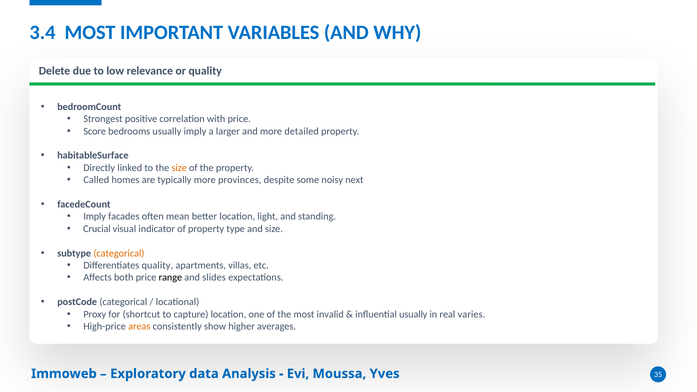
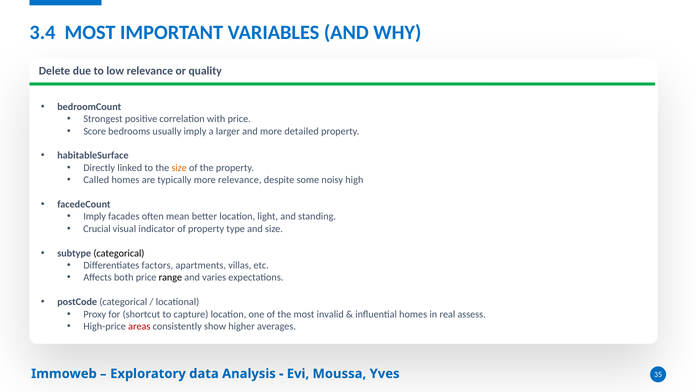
more provinces: provinces -> relevance (240, 180)
next: next -> high (354, 180)
categorical colour: orange -> black (119, 253)
Differentiates quality: quality -> factors (157, 265)
slides: slides -> varies (214, 278)
influential usually: usually -> homes (413, 314)
varies: varies -> assess (472, 314)
areas colour: orange -> red (139, 326)
